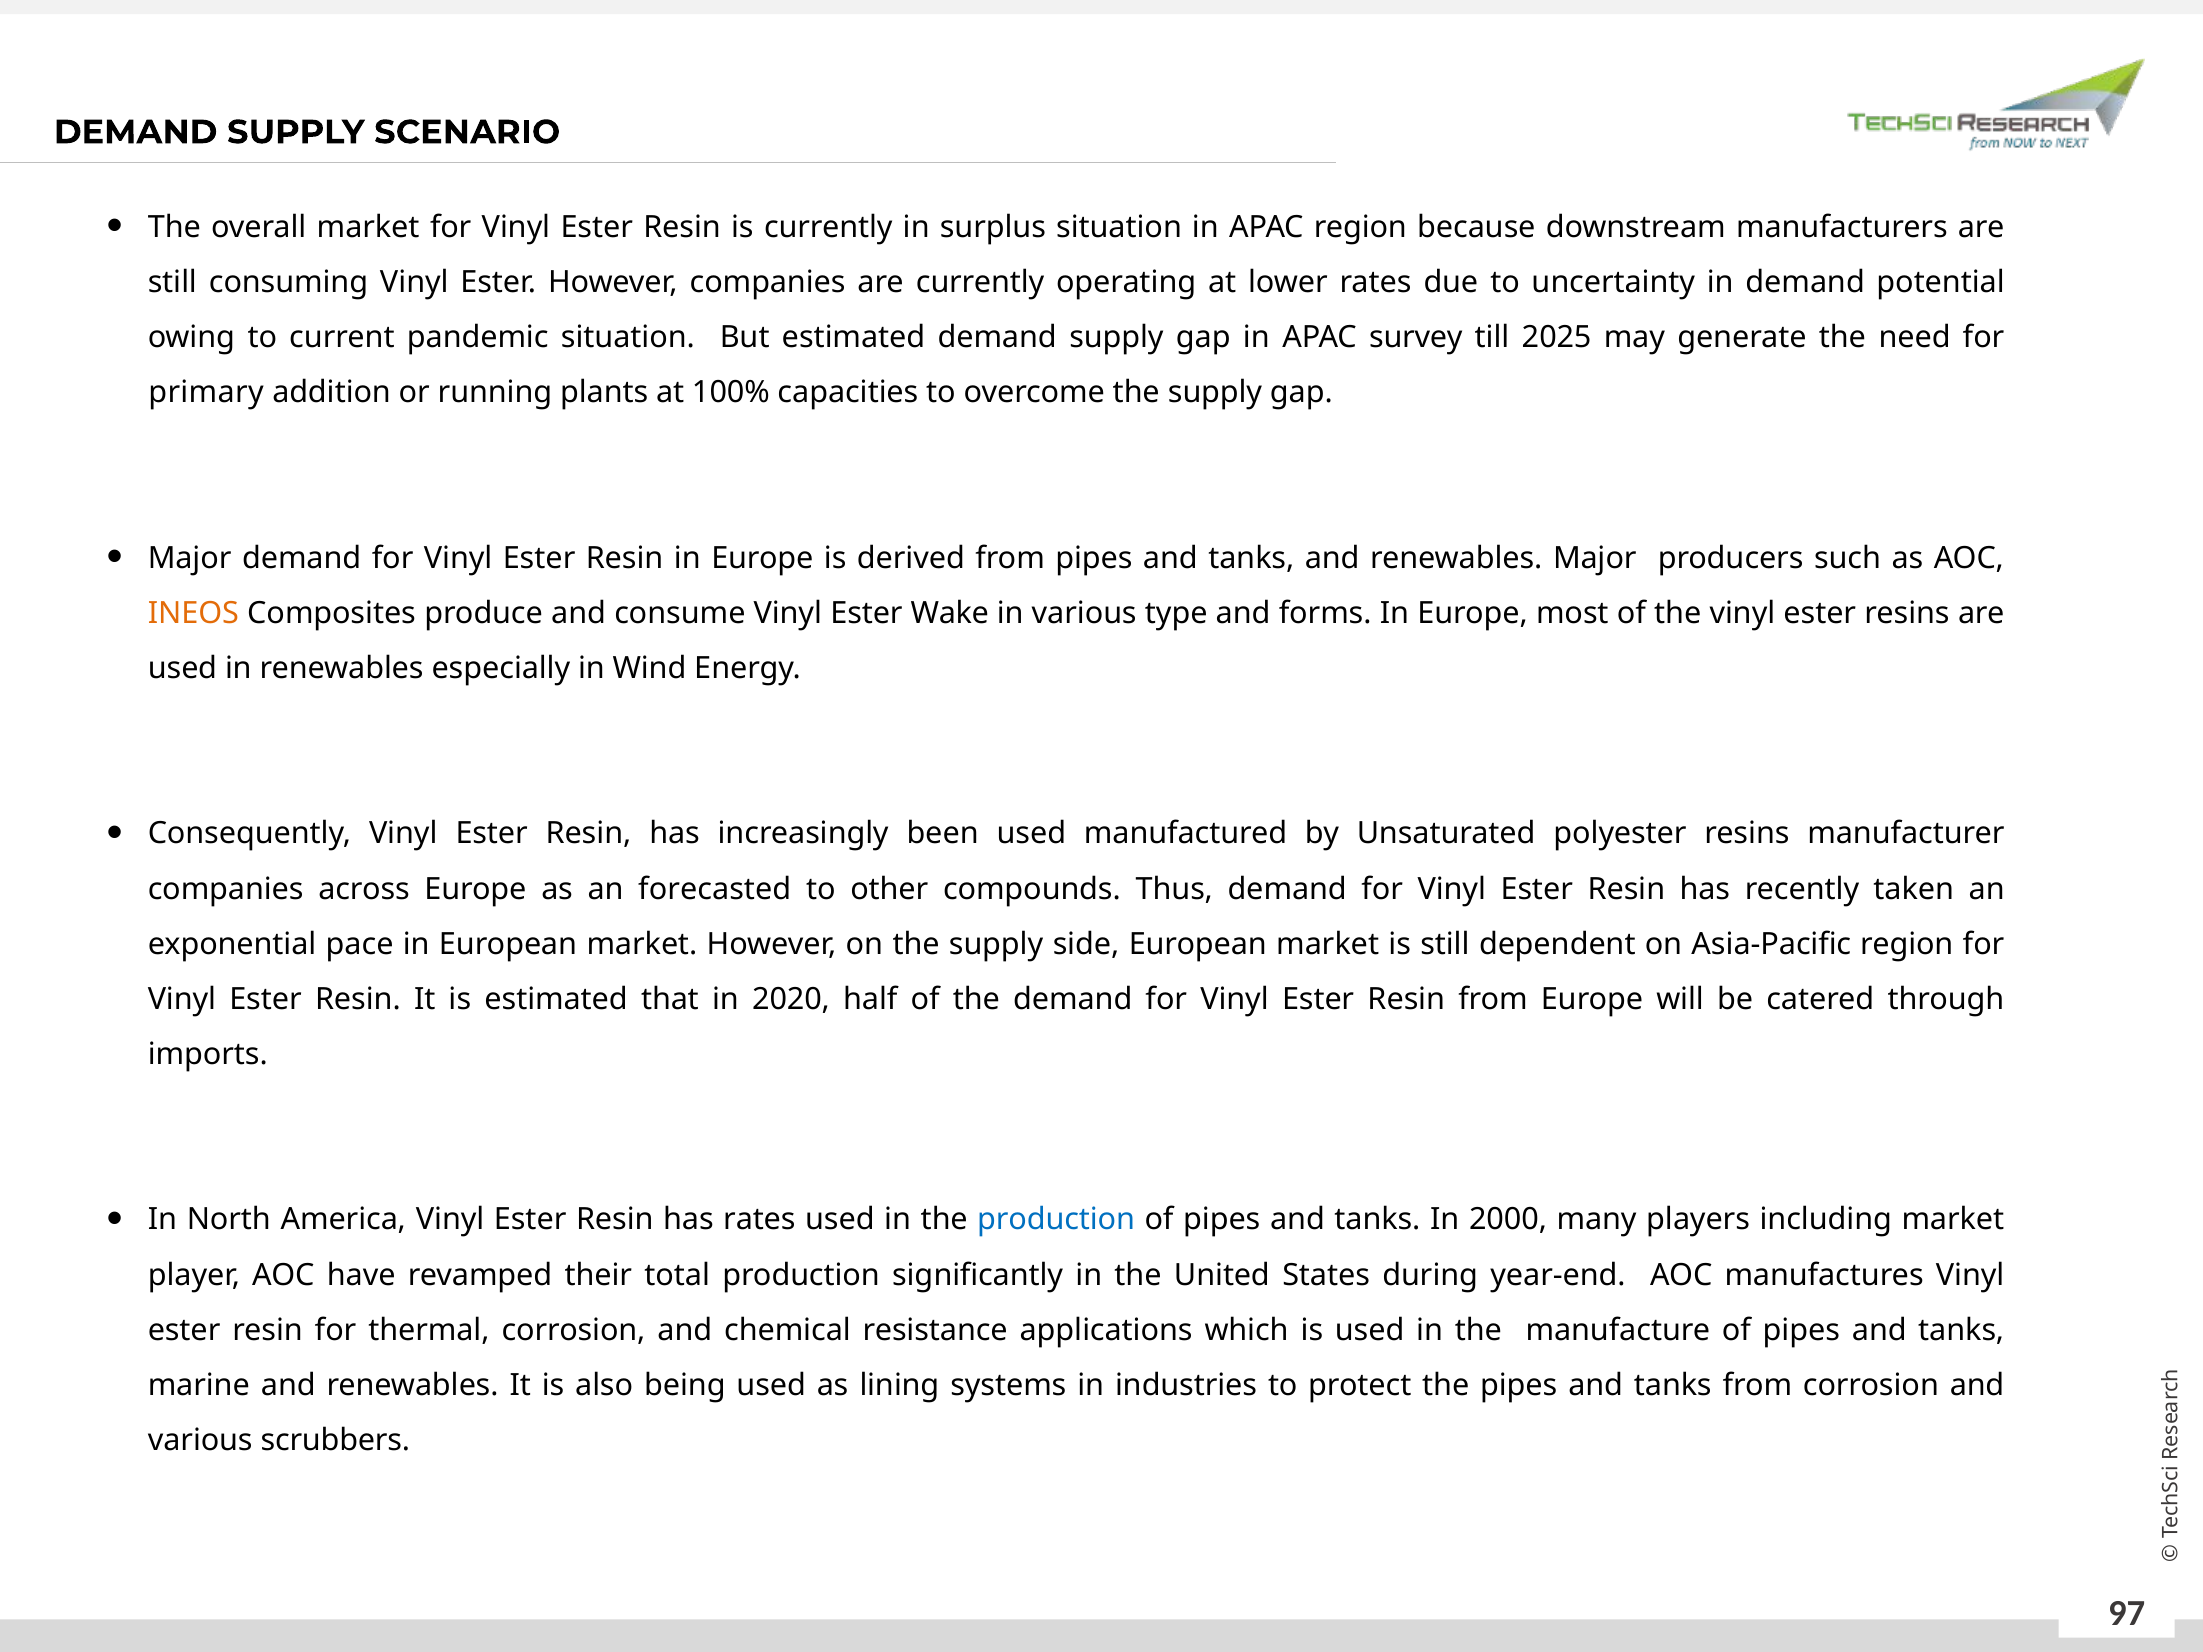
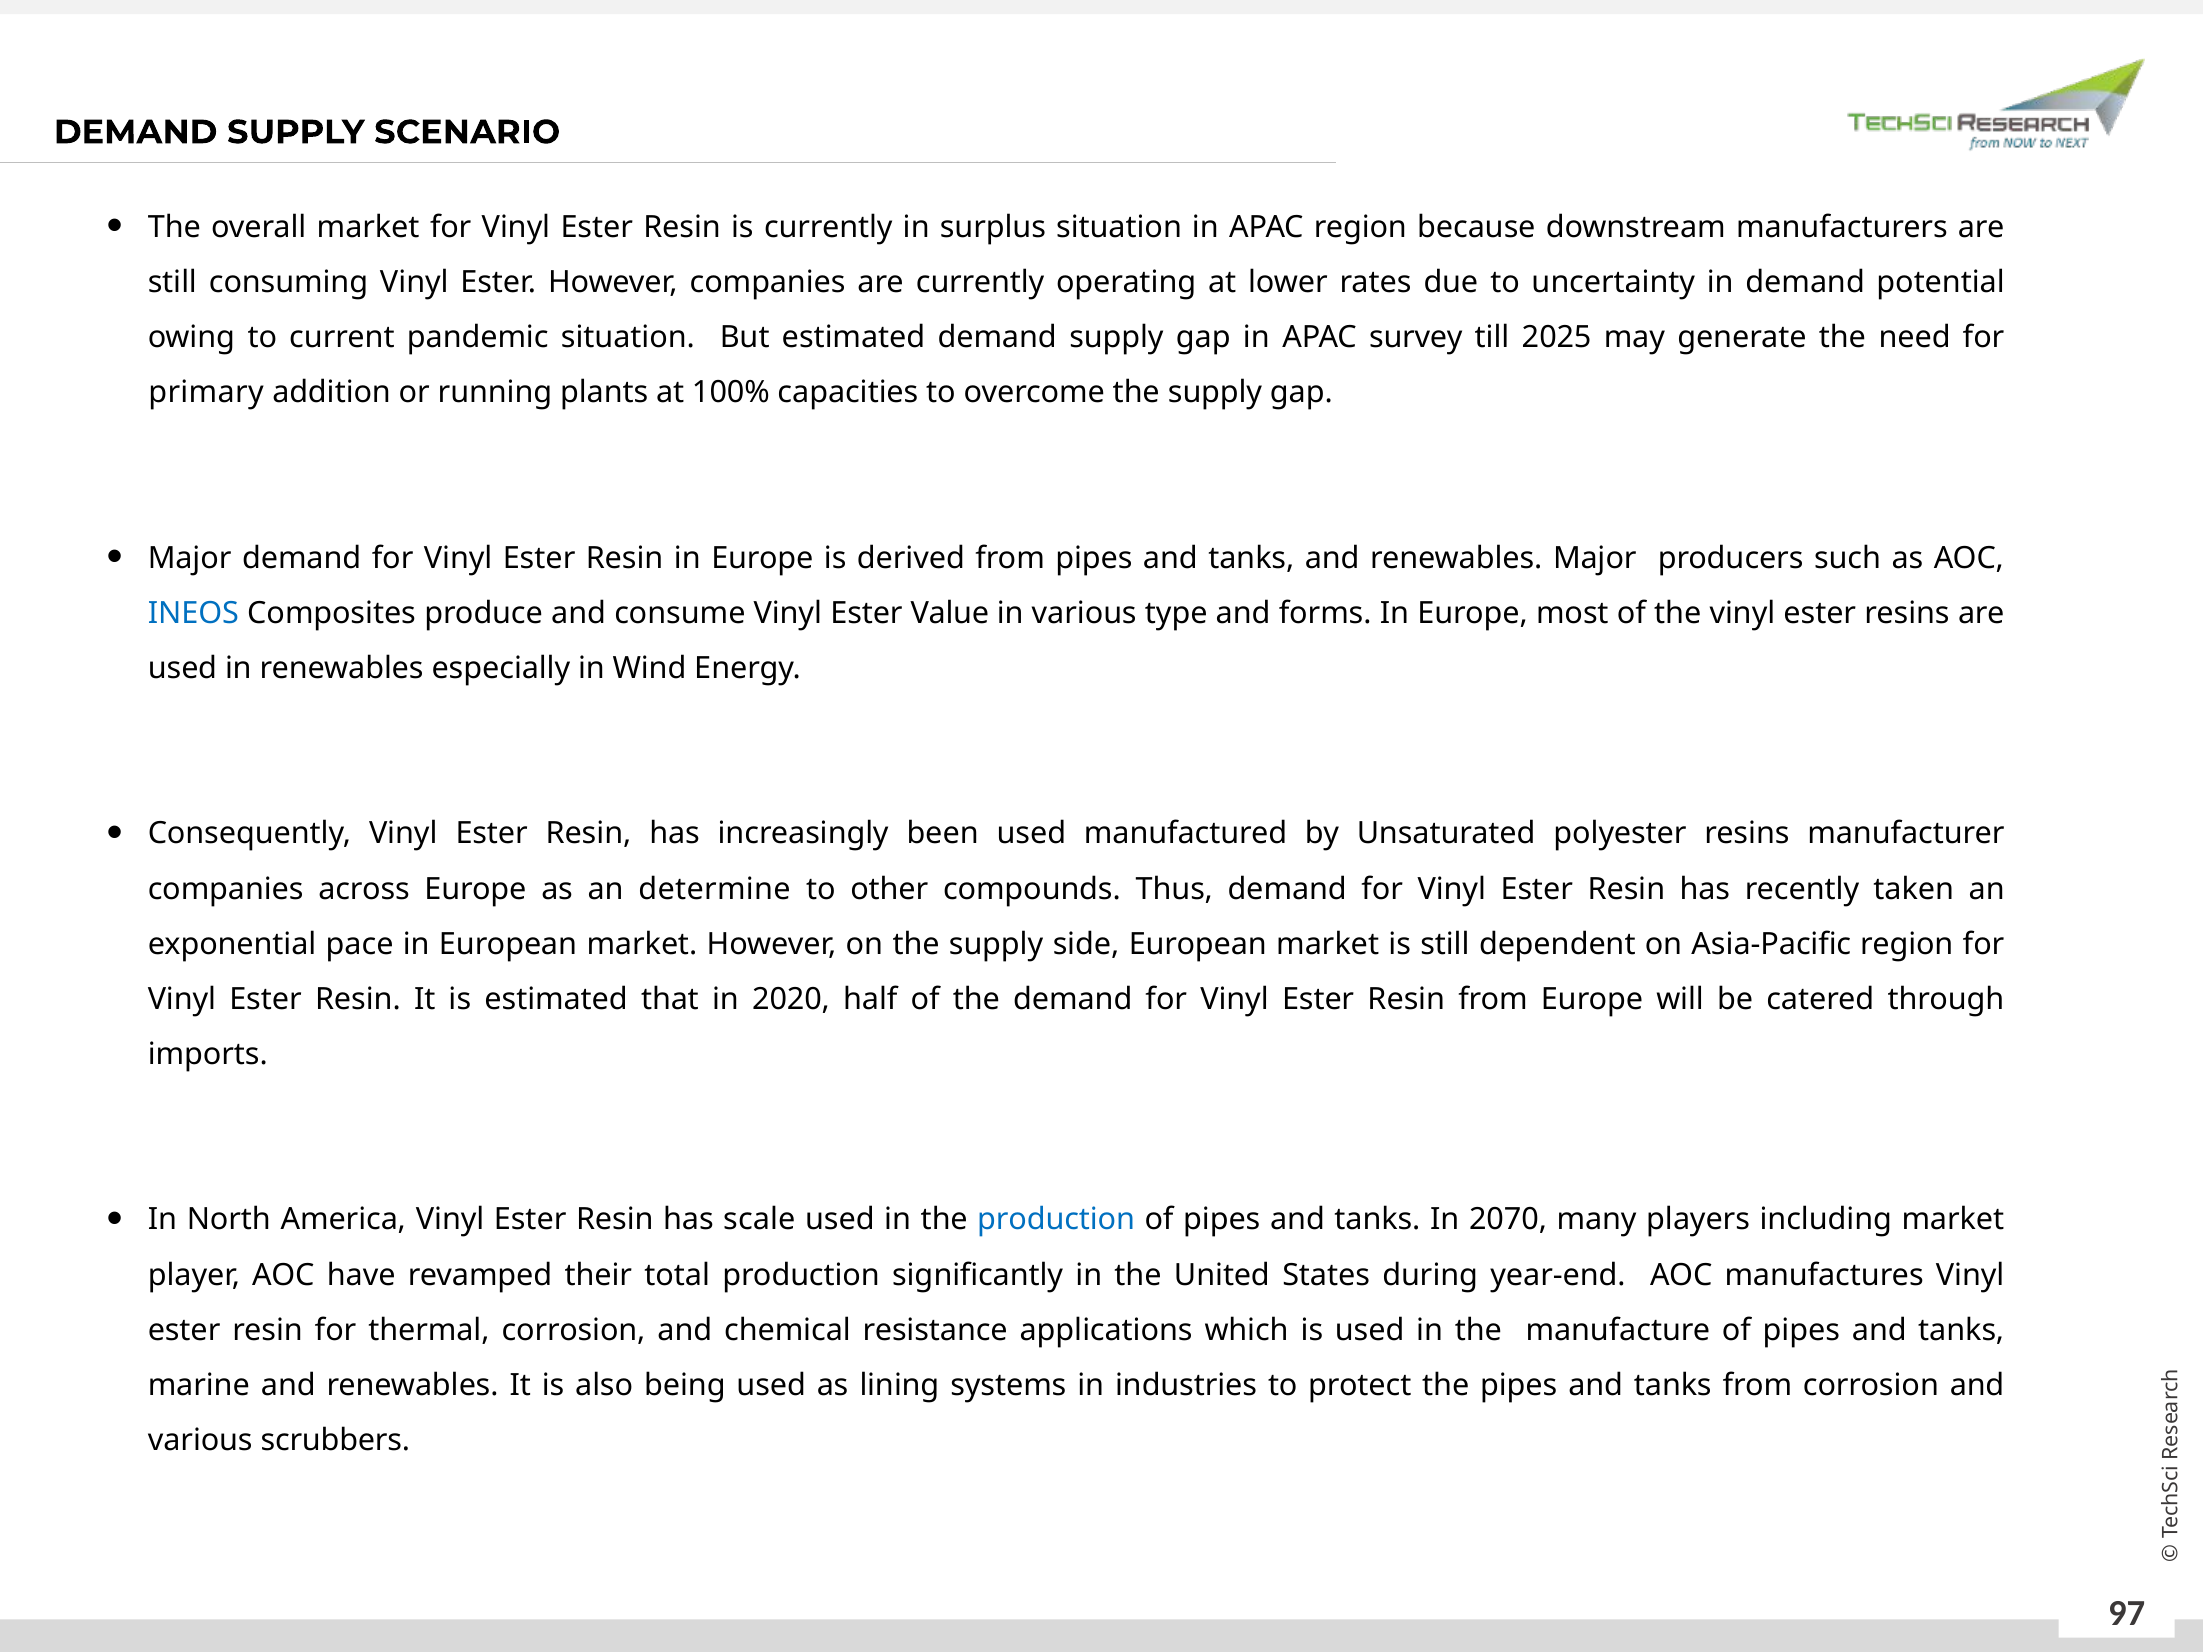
INEOS colour: orange -> blue (193, 613)
Wake: Wake -> Value (950, 613)
forecasted: forecasted -> determine (715, 889)
has rates: rates -> scale (759, 1220)
2000: 2000 -> 2070 (1508, 1220)
